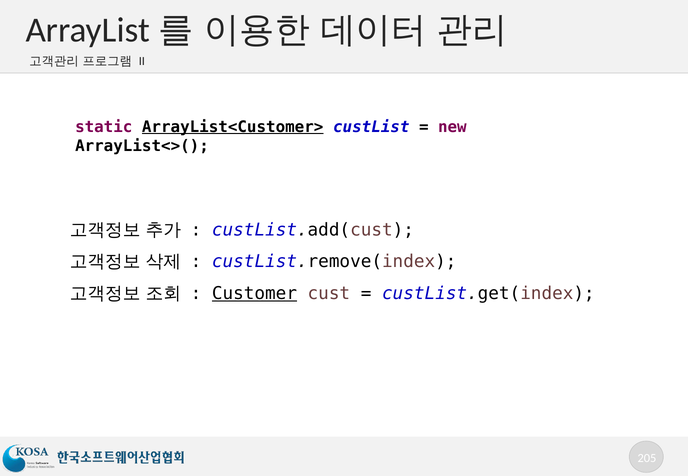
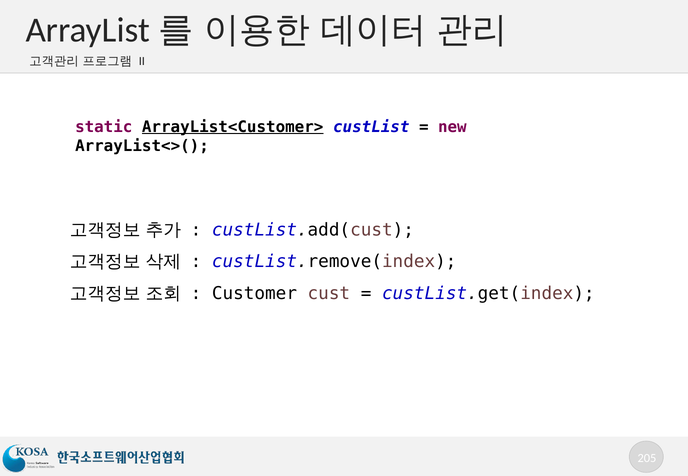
Customer underline: present -> none (254, 293)
